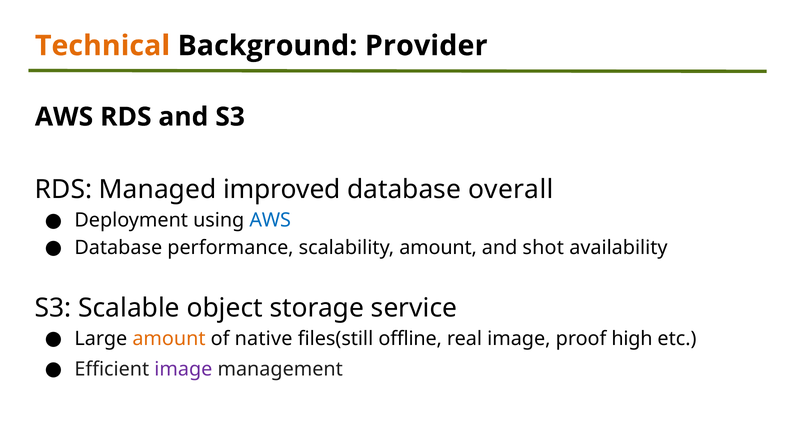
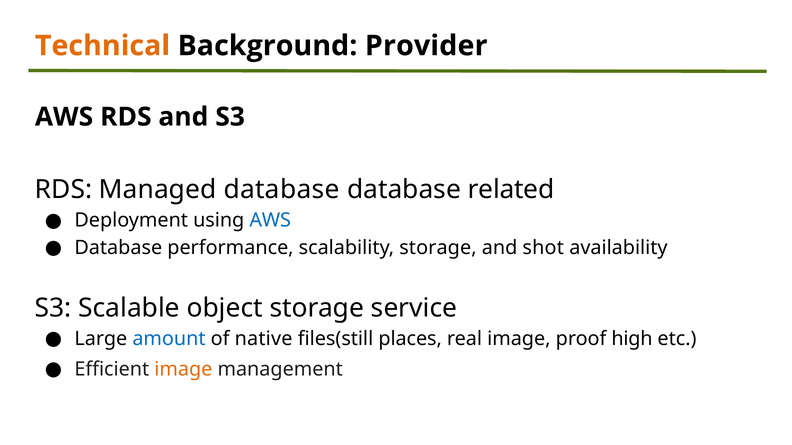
improved: improved -> database (281, 190)
overall: overall -> related (511, 190)
scalability amount: amount -> storage (438, 248)
amount colour: orange -> blue (169, 339)
offline: offline -> places (410, 339)
image colour: purple -> orange (183, 369)
